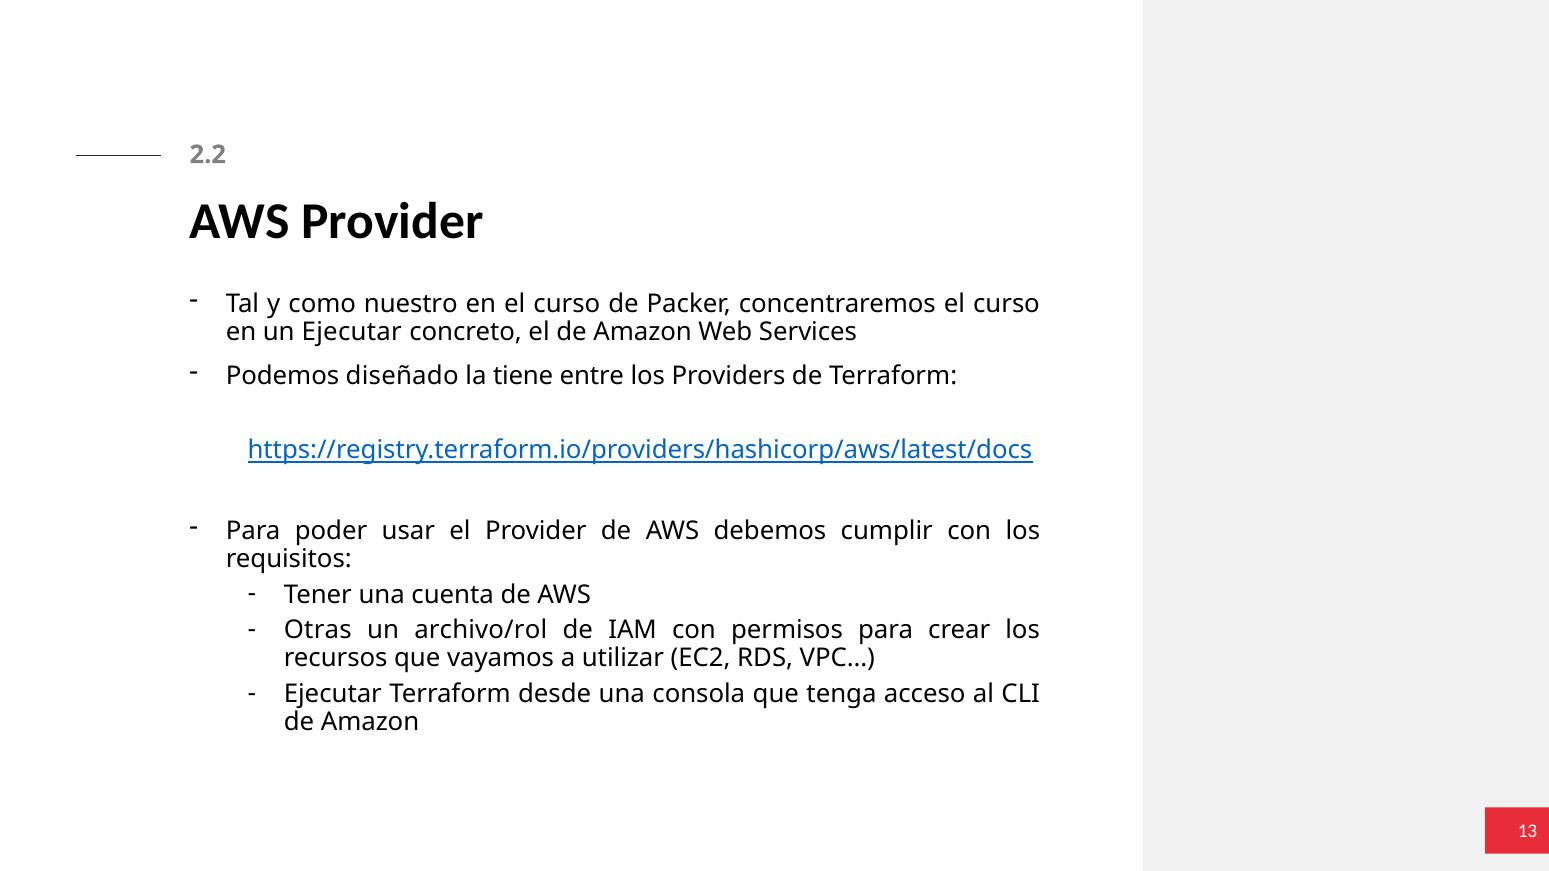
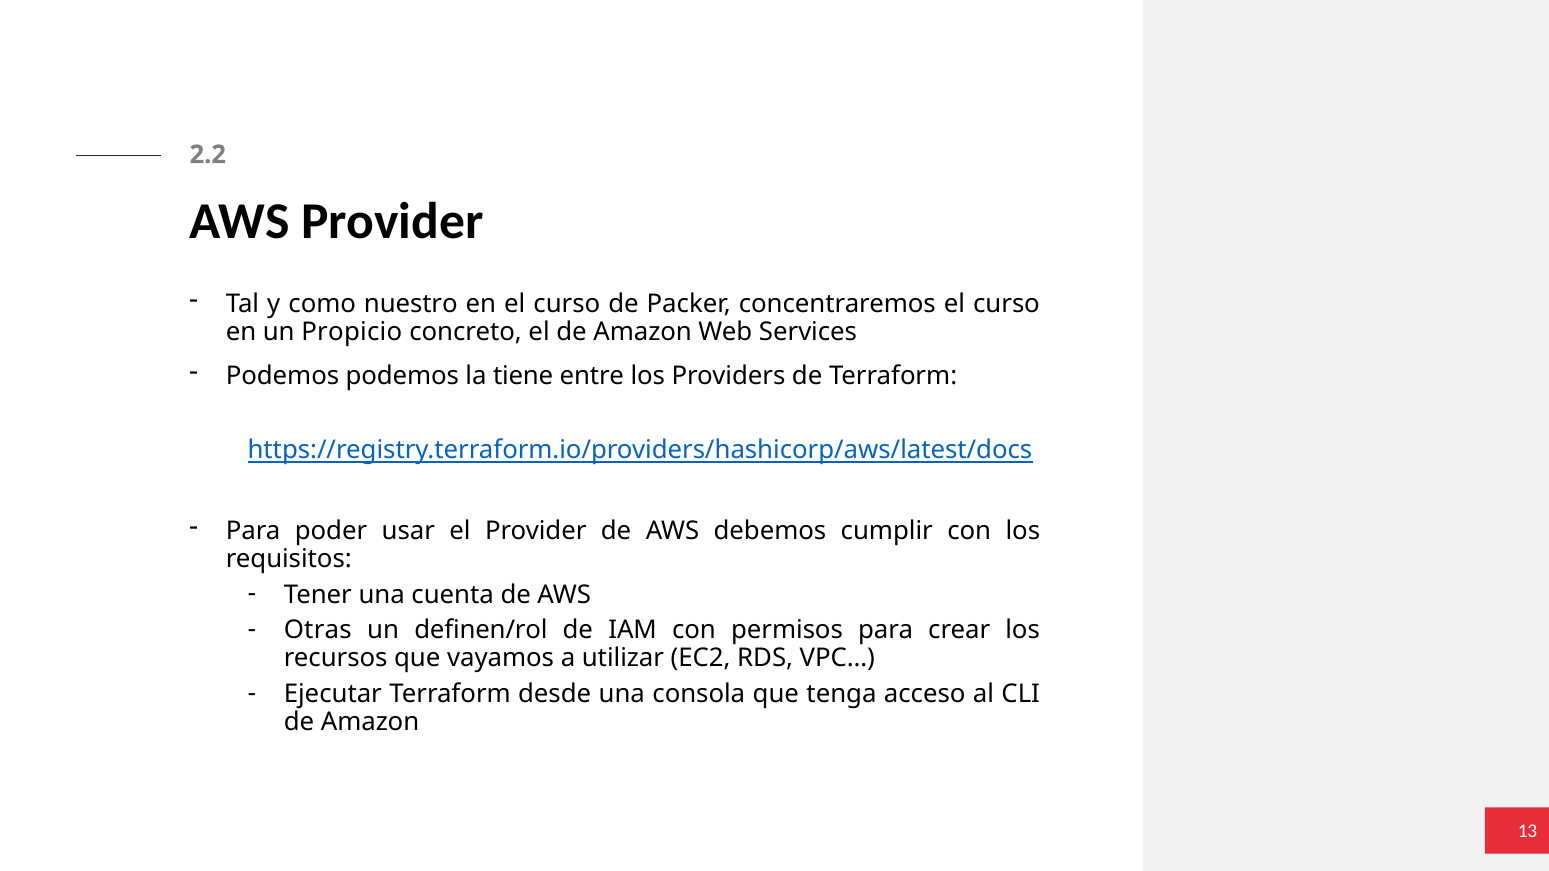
un Ejecutar: Ejecutar -> Propicio (352, 332)
Podemos diseñado: diseñado -> podemos (402, 376)
archivo/rol: archivo/rol -> definen/rol (481, 631)
